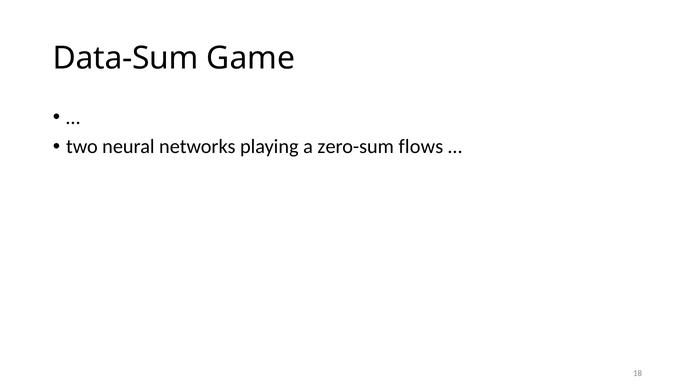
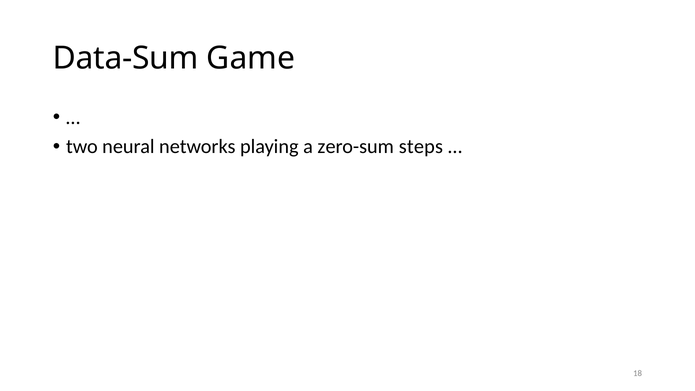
flows: flows -> steps (421, 147)
